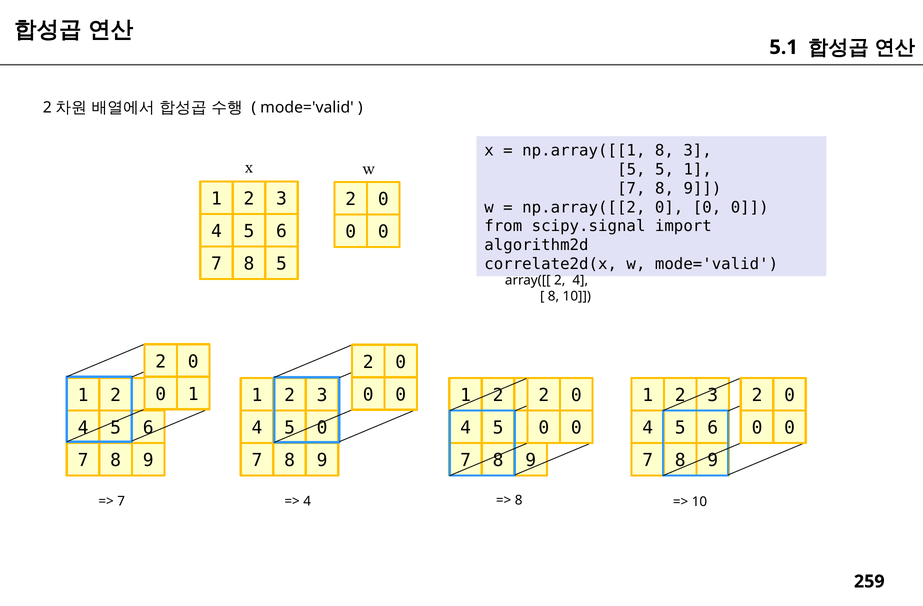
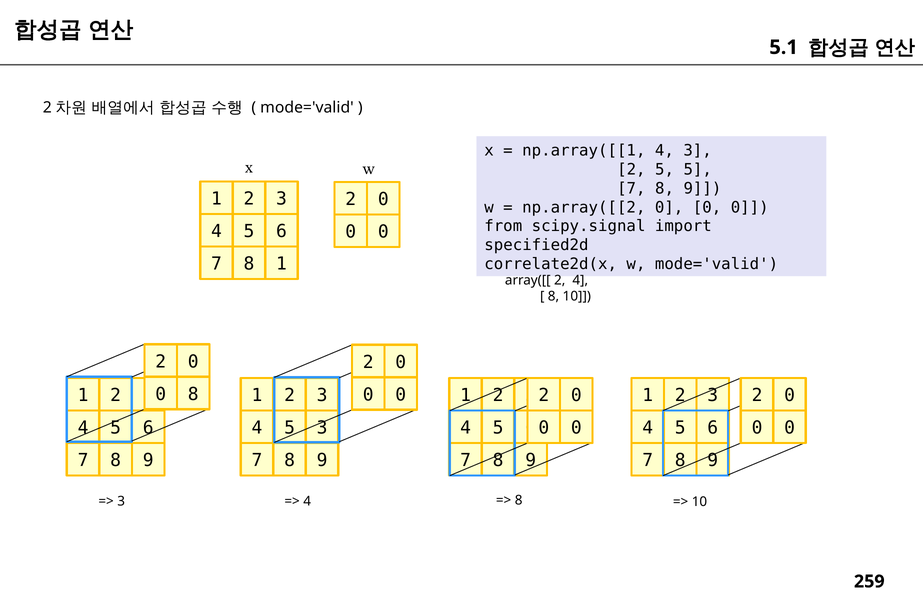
np.array([[1 8: 8 -> 4 (664, 151)
5: 5 -> 2 (631, 170)
5 1: 1 -> 5 (698, 170)
algorithm2d: algorithm2d -> specified2d (536, 245)
8 5: 5 -> 1 (281, 264)
1: 1 -> 8 (193, 394)
5 0: 0 -> 3 (322, 428)
7: 7 -> 3 (121, 501)
